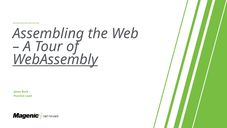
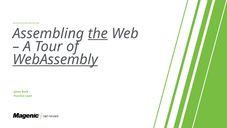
the underline: none -> present (98, 33)
